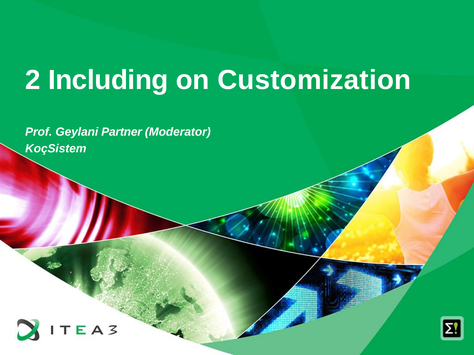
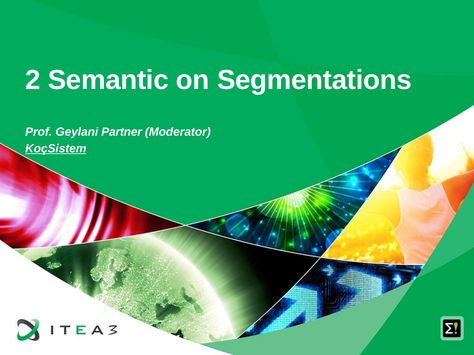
Including: Including -> Semantic (108, 80)
Customization: Customization -> Segmentations (314, 80)
KoçSistem underline: none -> present (56, 149)
